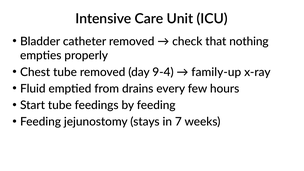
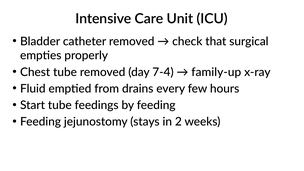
nothing: nothing -> surgical (249, 41)
9-4: 9-4 -> 7-4 (163, 72)
7: 7 -> 2 (178, 122)
